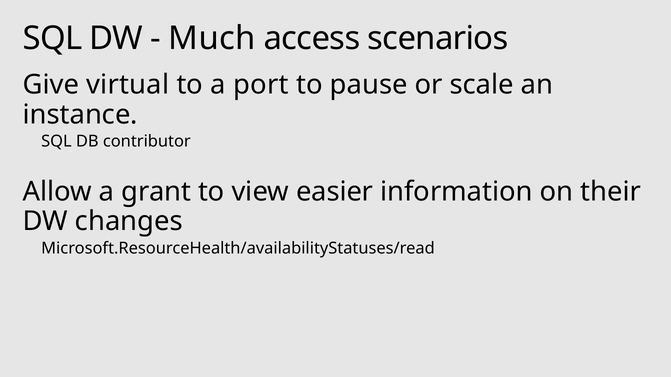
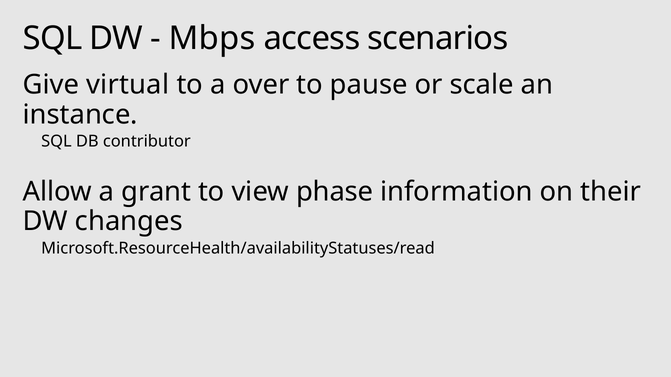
Much: Much -> Mbps (212, 38)
port: port -> over (261, 85)
easier: easier -> phase (335, 192)
